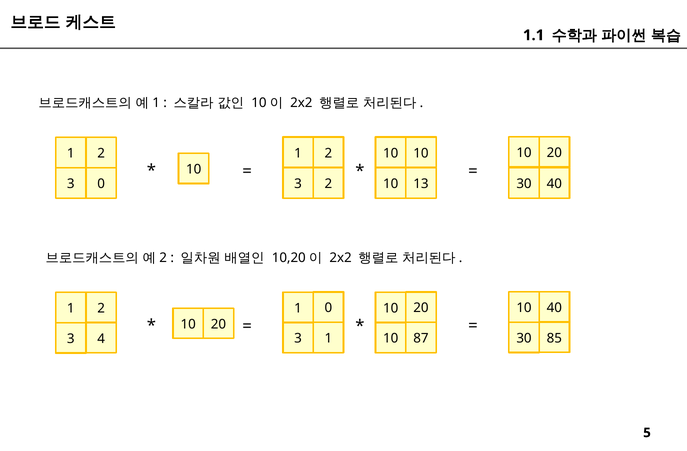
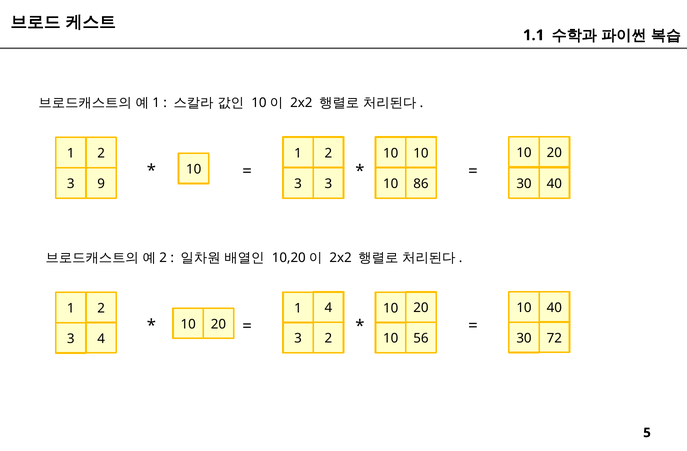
3 0: 0 -> 9 (101, 184)
3 2: 2 -> 3 (328, 184)
13: 13 -> 86 (421, 184)
1 0: 0 -> 4 (328, 308)
85: 85 -> 72 (554, 338)
3 1: 1 -> 2 (328, 339)
87: 87 -> 56 (421, 339)
